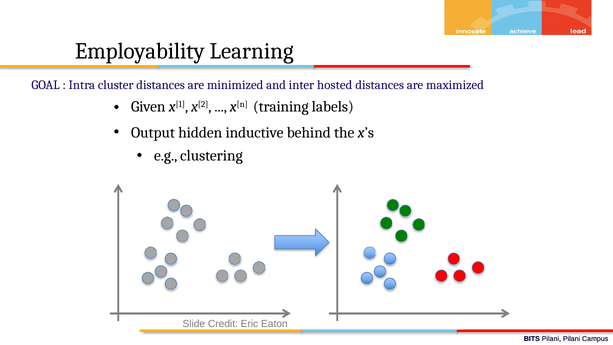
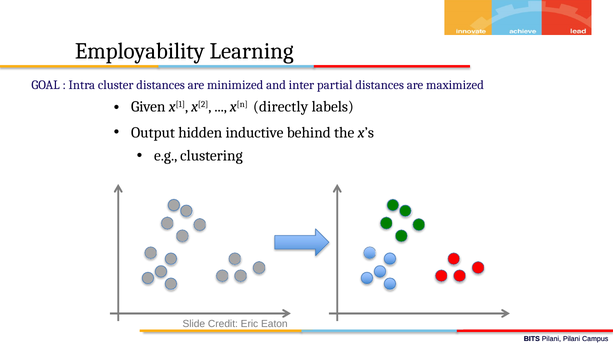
hosted: hosted -> partial (335, 85)
training: training -> directly (281, 107)
